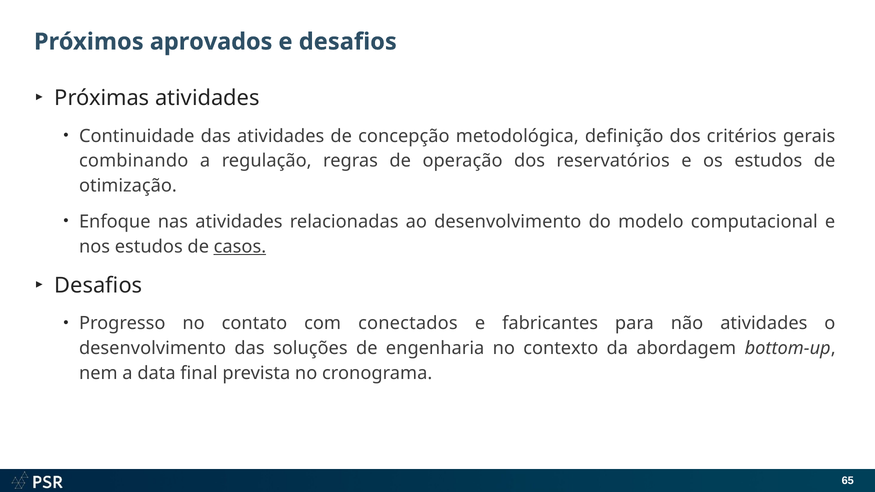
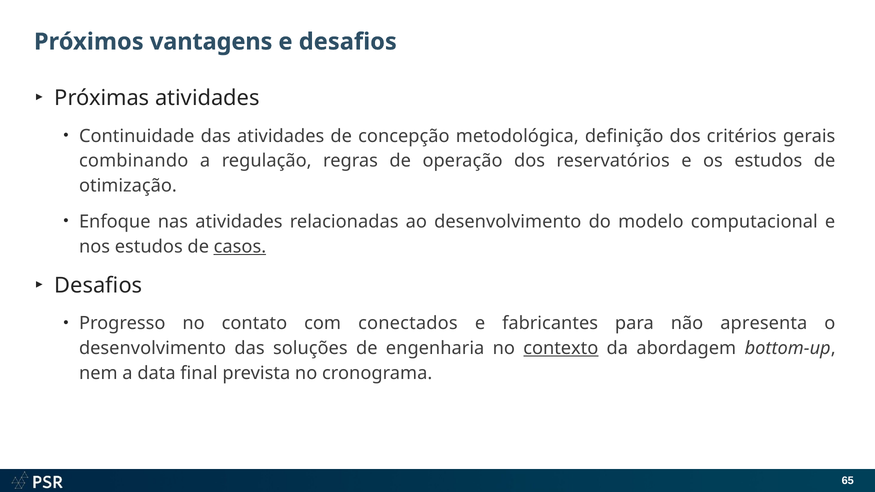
aprovados: aprovados -> vantagens (211, 42)
não atividades: atividades -> apresenta (764, 323)
contexto underline: none -> present (561, 348)
